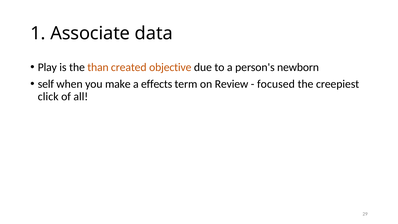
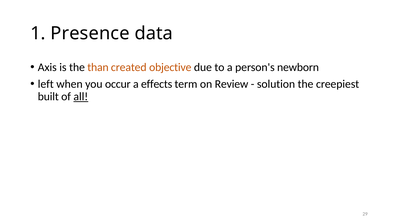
Associate: Associate -> Presence (90, 33)
Play: Play -> Axis (47, 67)
self: self -> left (46, 84)
make: make -> occur (118, 84)
focused: focused -> solution (276, 84)
click: click -> built (48, 97)
all underline: none -> present (81, 97)
